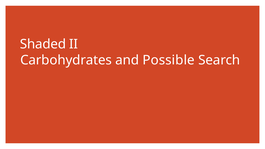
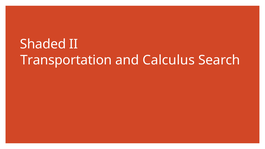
Carbohydrates: Carbohydrates -> Transportation (66, 60)
Possible: Possible -> Calculus (169, 60)
